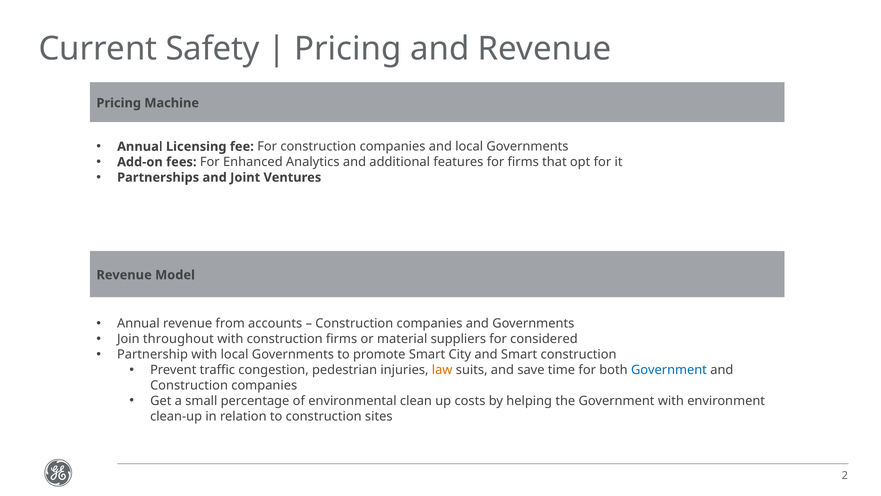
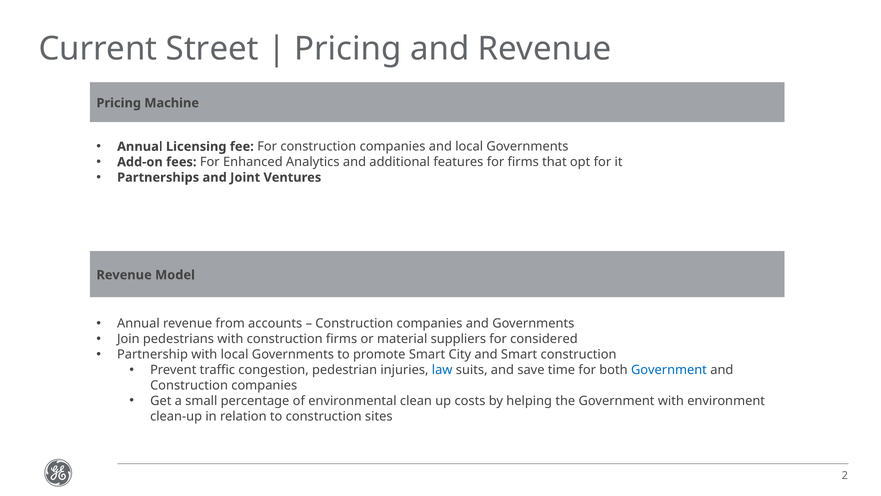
Safety: Safety -> Street (212, 49)
throughout: throughout -> pedestrians (178, 339)
law colour: orange -> blue (442, 370)
